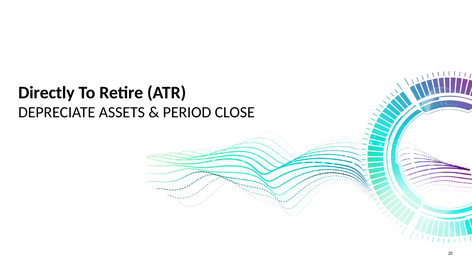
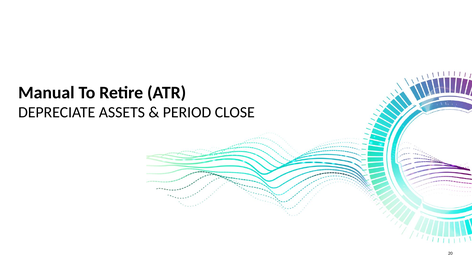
Directly: Directly -> Manual (46, 93)
